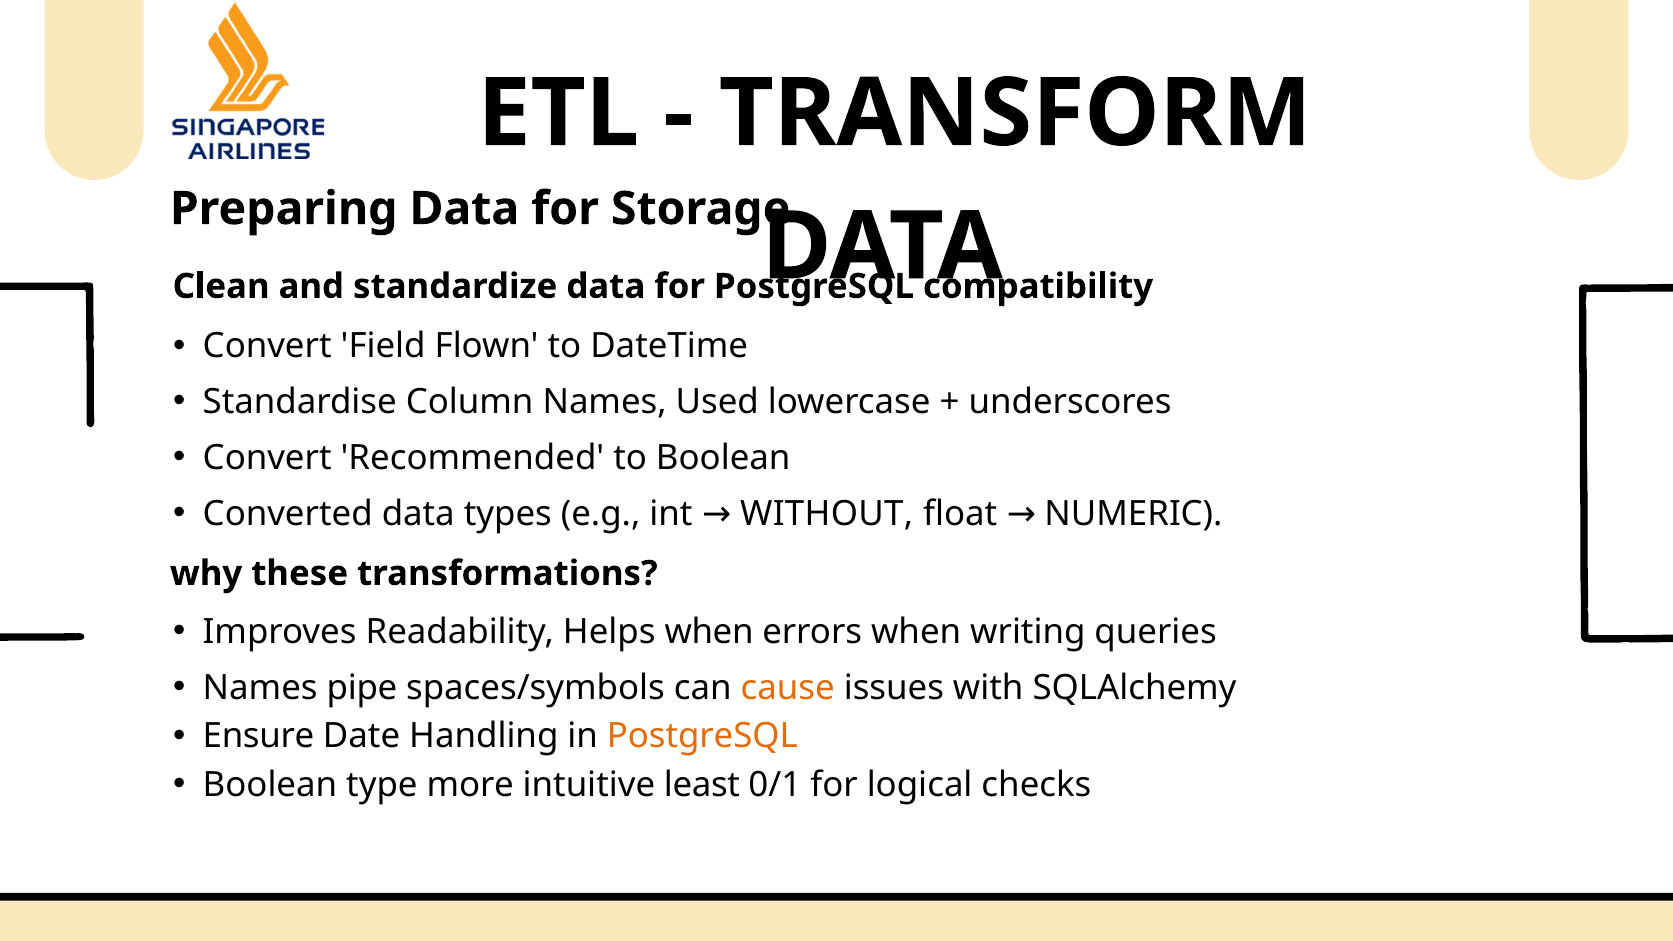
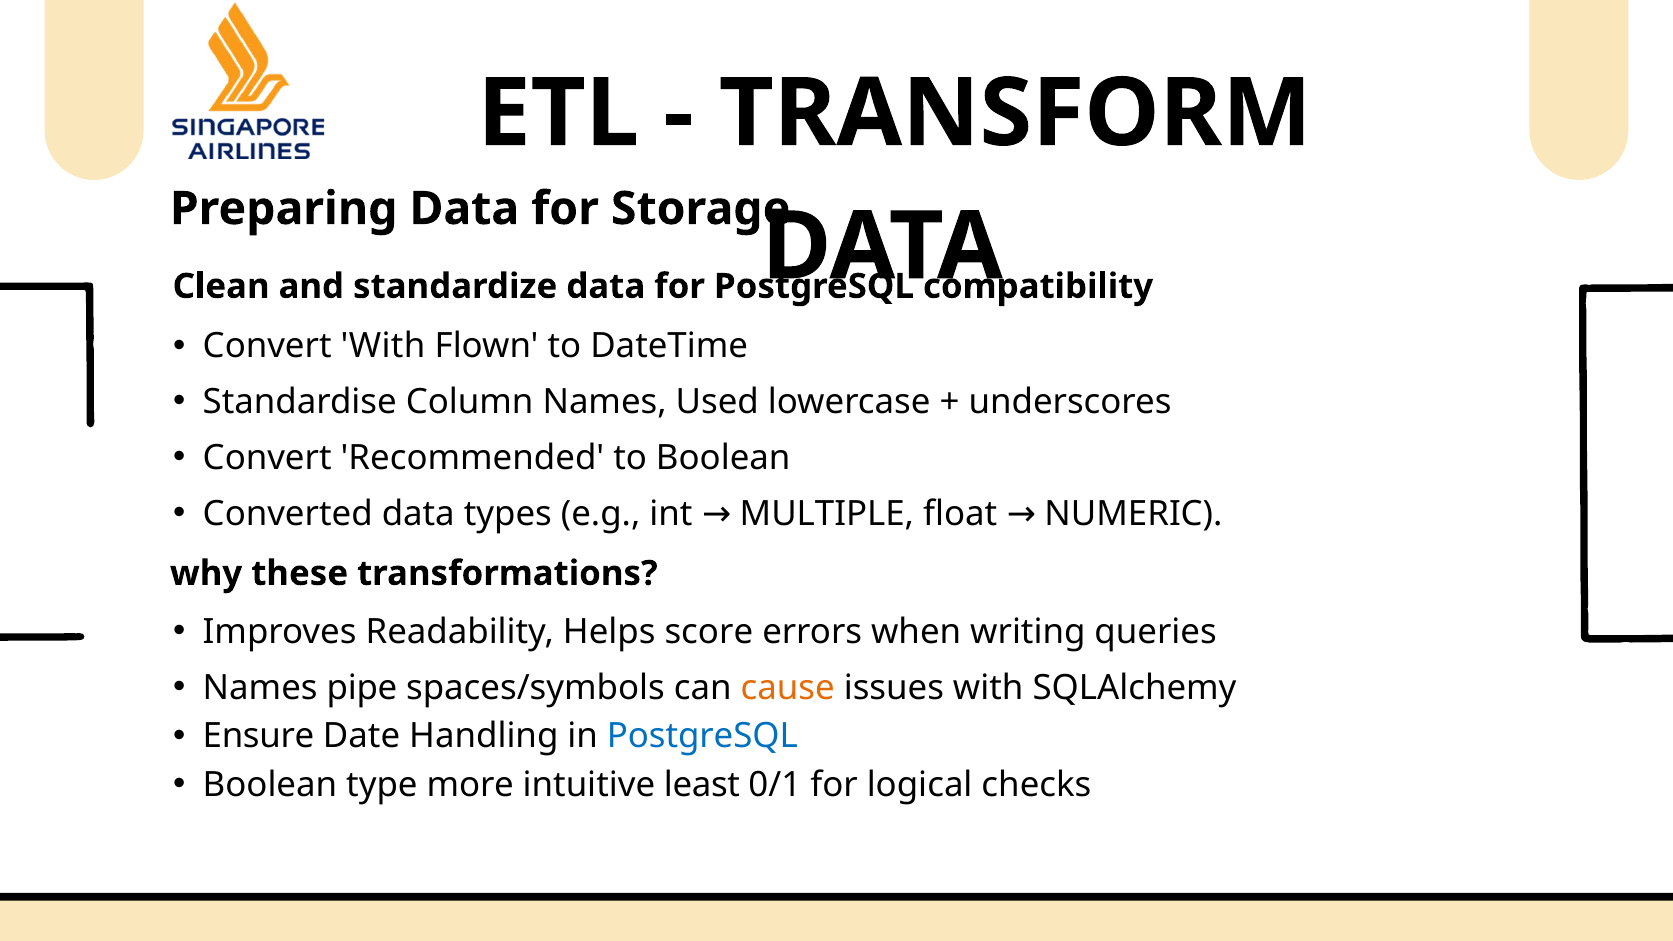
Convert Field: Field -> With (383, 347)
WITHOUT: WITHOUT -> MULTIPLE (827, 514)
Helps when: when -> score (709, 632)
PostgreSQL colour: orange -> blue (702, 736)
